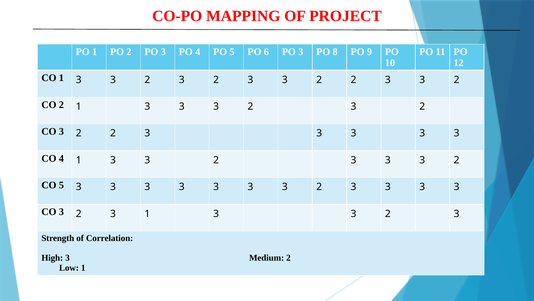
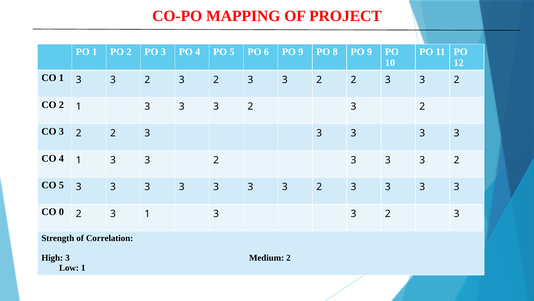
6 PO 3: 3 -> 9 (301, 52)
3: 3 -> 0 (61, 212)
